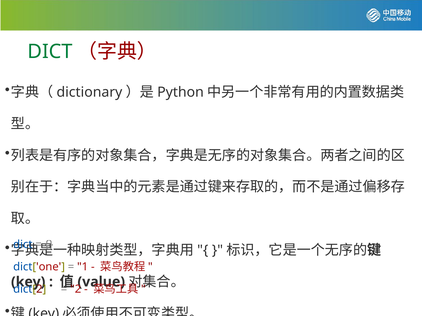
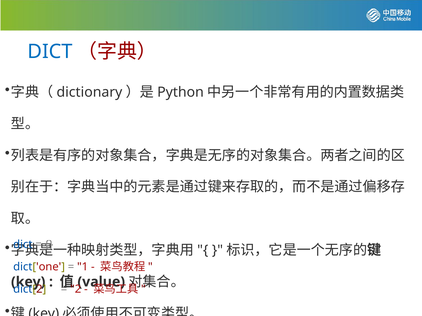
DICT colour: green -> blue (50, 52)
